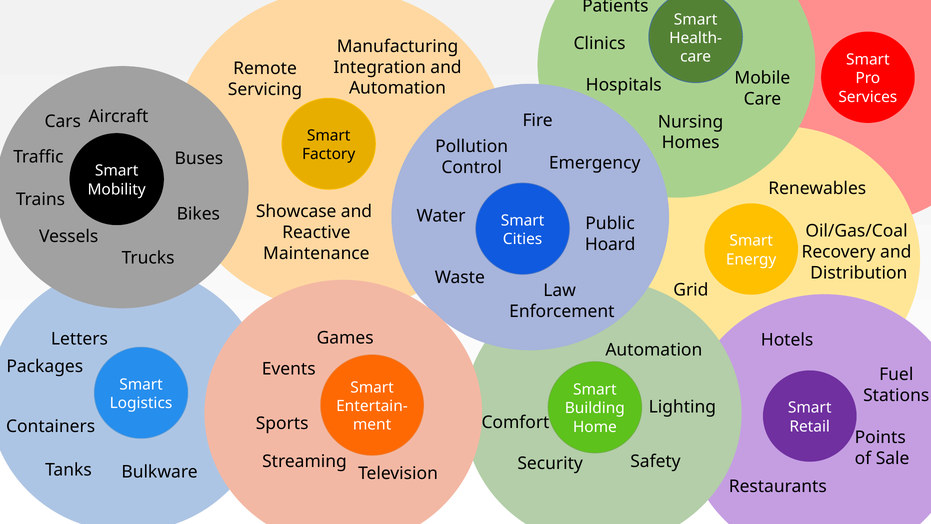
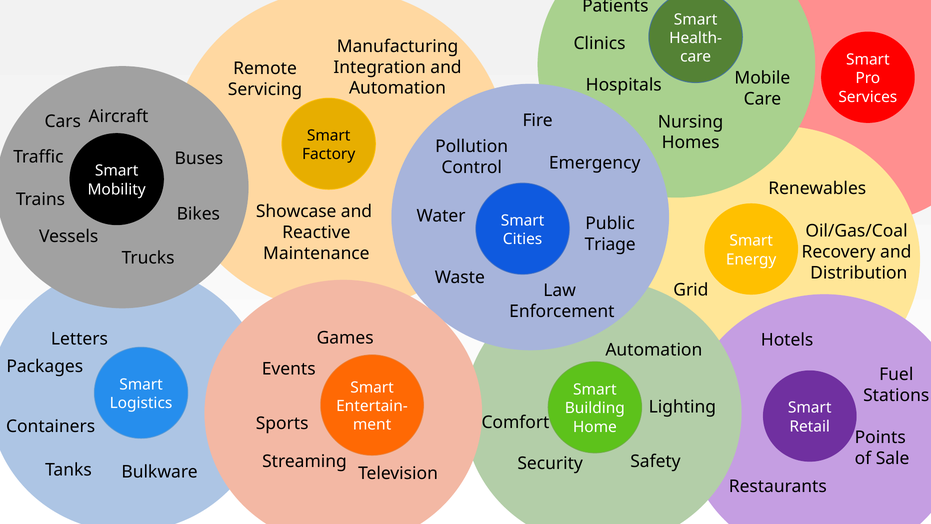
Hoard: Hoard -> Triage (610, 244)
